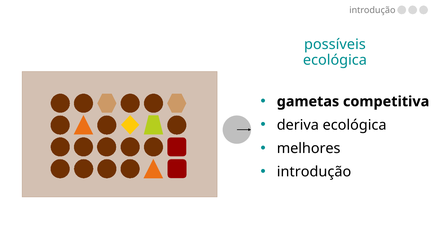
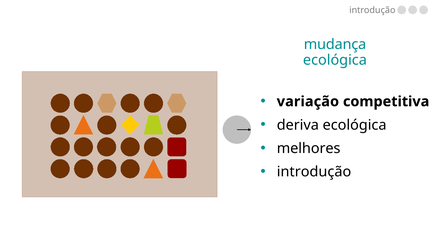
possíveis: possíveis -> mudança (335, 45)
gametas: gametas -> variação (308, 102)
